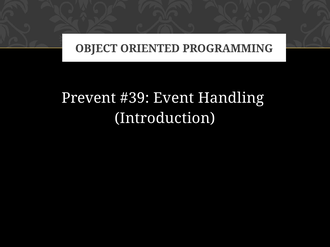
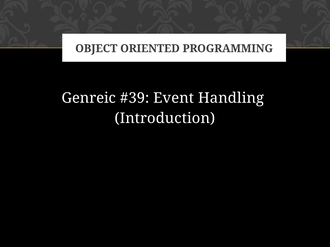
Prevent: Prevent -> Genreic (89, 98)
